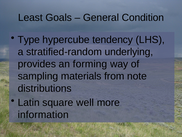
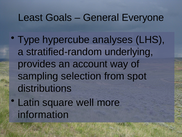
Condition: Condition -> Everyone (143, 18)
tendency: tendency -> analyses (113, 40)
forming: forming -> account (90, 64)
materials: materials -> selection (81, 76)
note: note -> spot (137, 76)
